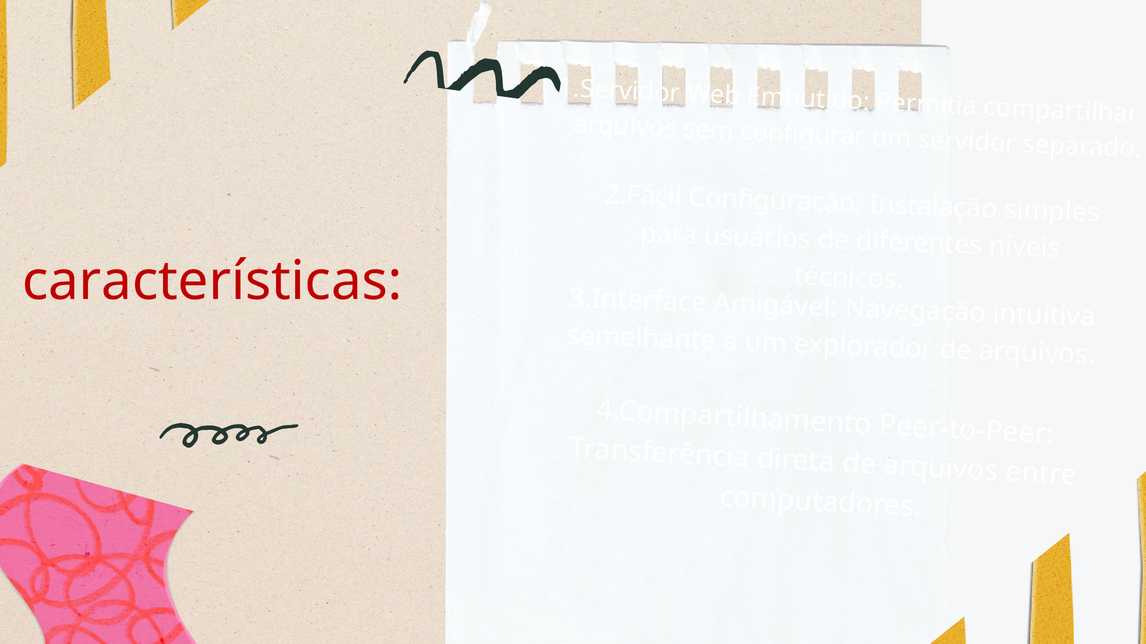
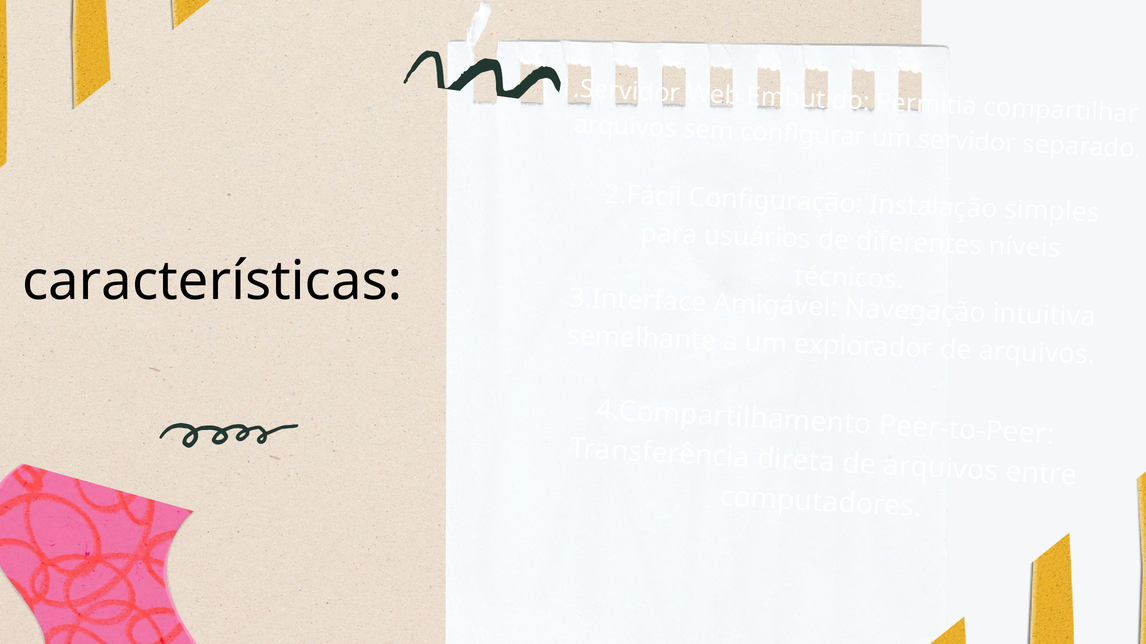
características colour: red -> black (212, 282)
